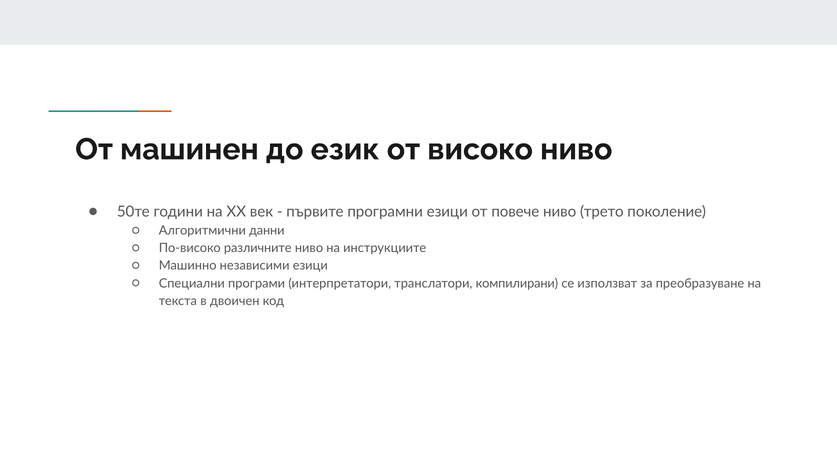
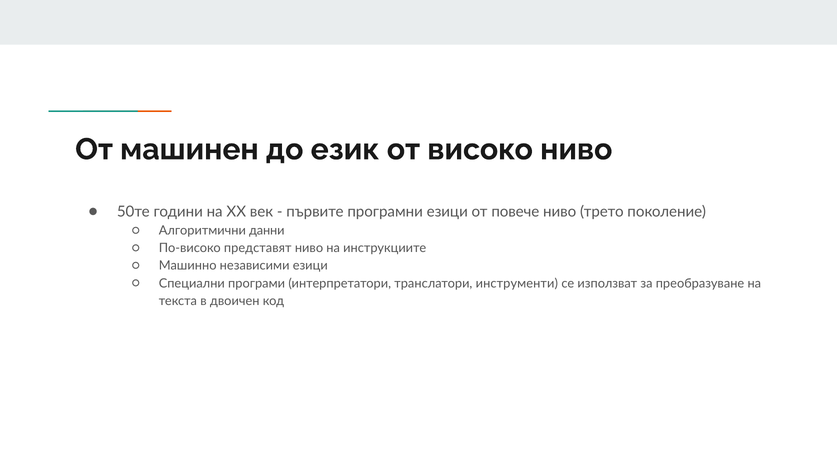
различните: различните -> представят (258, 248)
компилирани: компилирани -> инструменти (517, 283)
